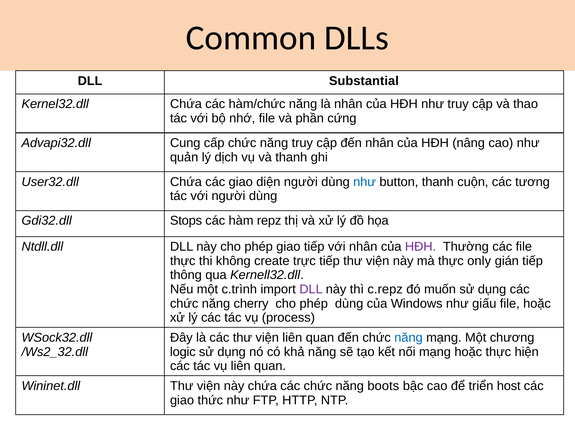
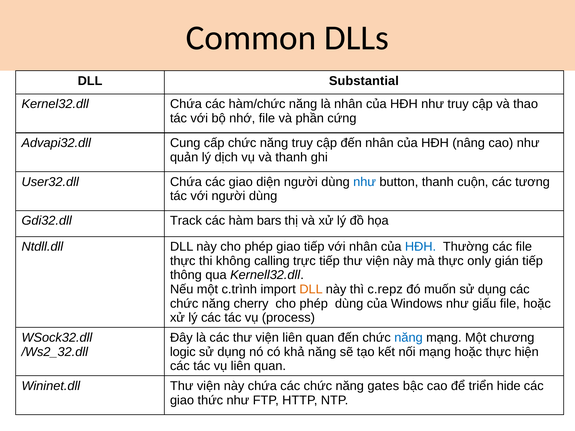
Stops: Stops -> Track (186, 221)
repz: repz -> bars (269, 221)
HĐH colour: purple -> blue (421, 247)
create: create -> calling (272, 261)
DLL colour: purple -> orange (311, 289)
boots: boots -> gates (383, 386)
host: host -> hide (509, 386)
